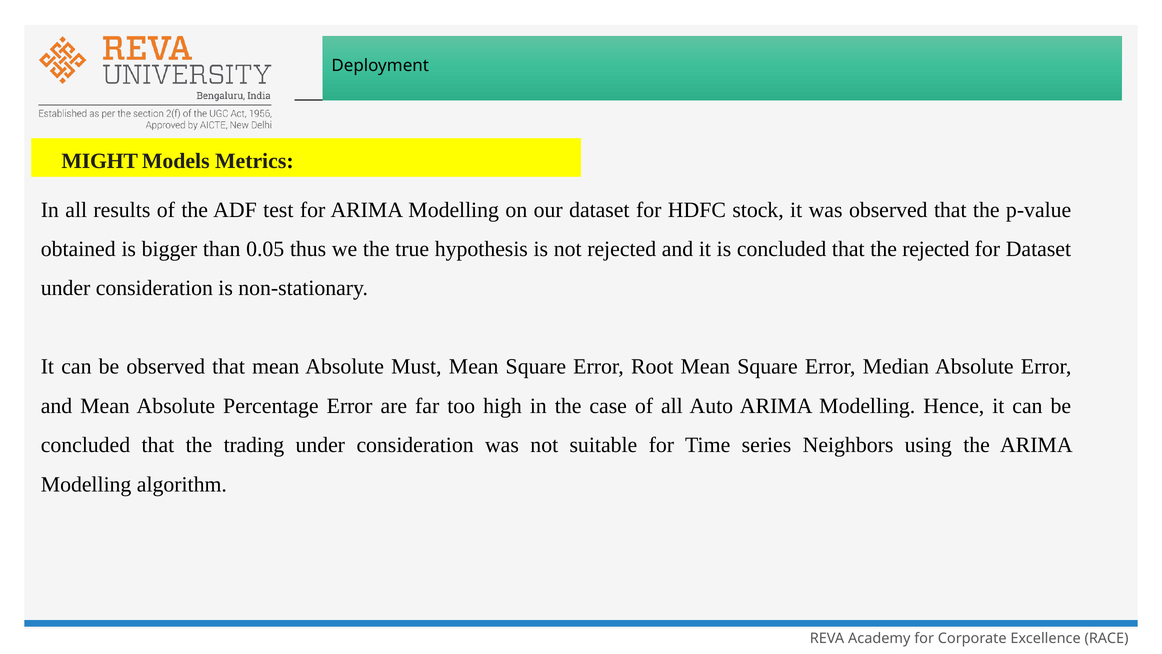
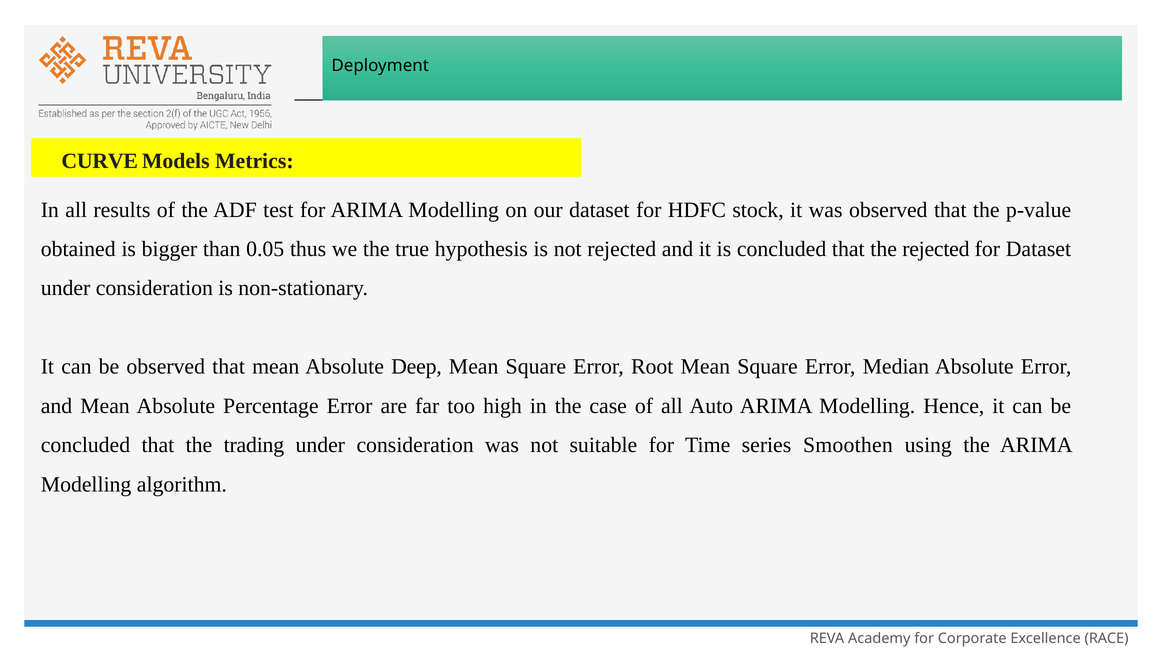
MIGHT: MIGHT -> CURVE (100, 161)
Must: Must -> Deep (416, 367)
Neighbors: Neighbors -> Smoothen (848, 445)
